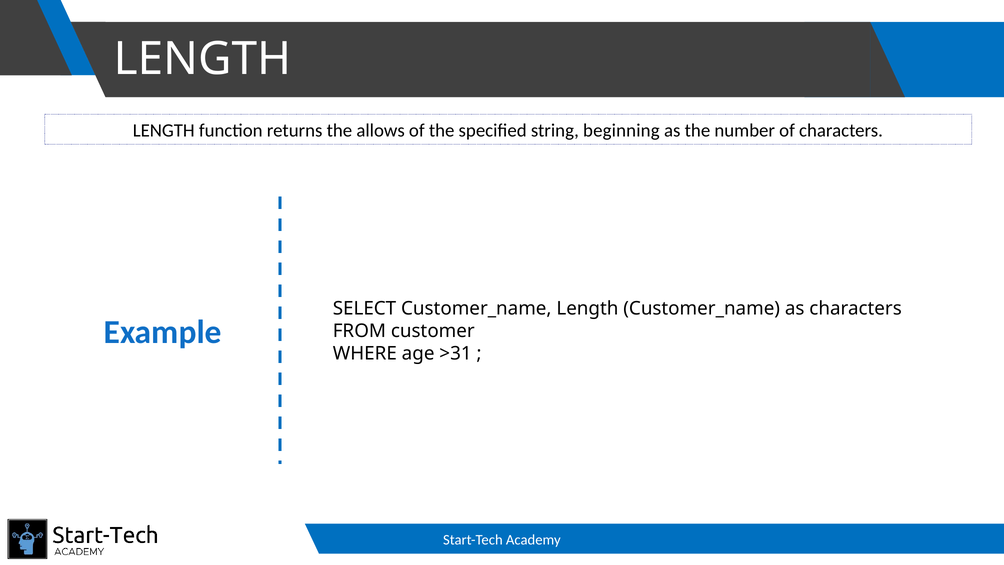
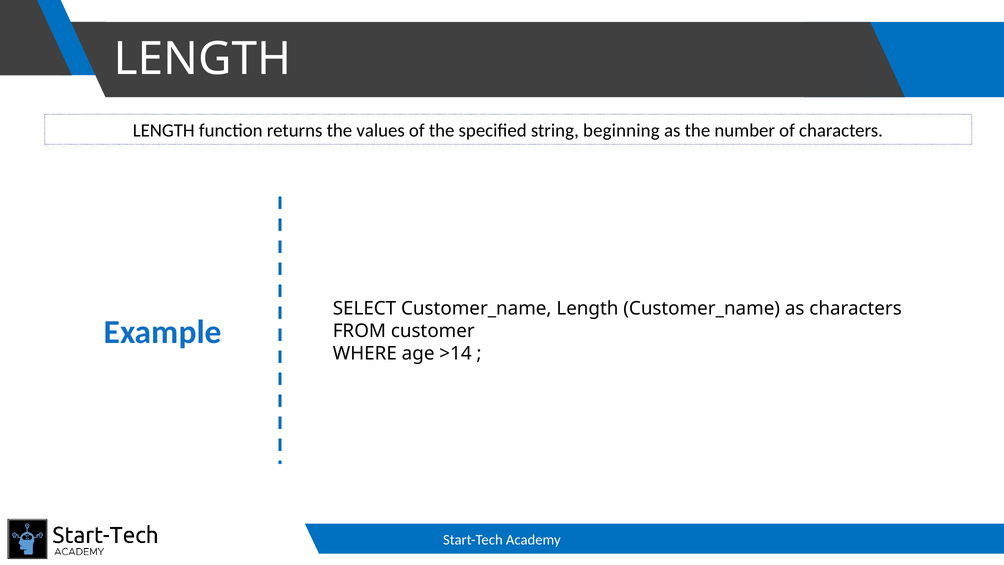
allows: allows -> values (381, 130)
>31: >31 -> >14 (456, 354)
